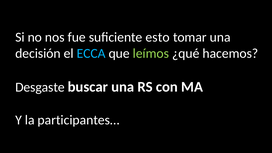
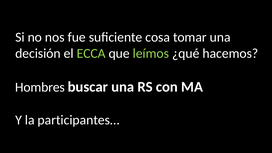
esto: esto -> cosa (158, 37)
ECCA colour: light blue -> light green (91, 53)
Desgaste: Desgaste -> Hombres (40, 87)
